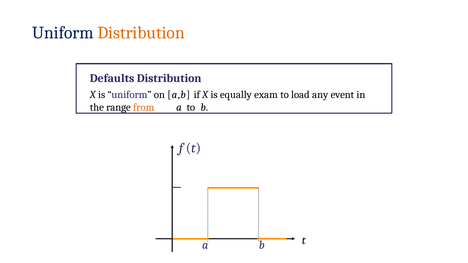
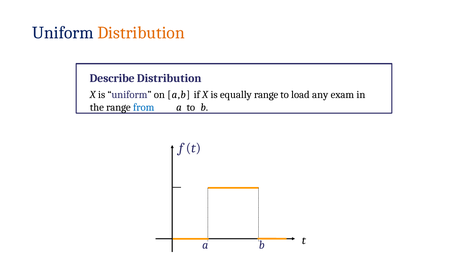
Defaults: Defaults -> Describe (112, 78)
equally exam: exam -> range (266, 95)
event: event -> exam (342, 95)
from colour: orange -> blue (144, 108)
